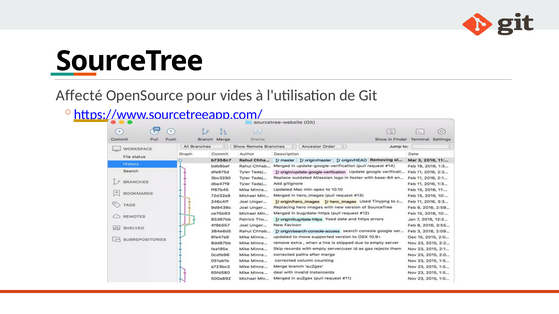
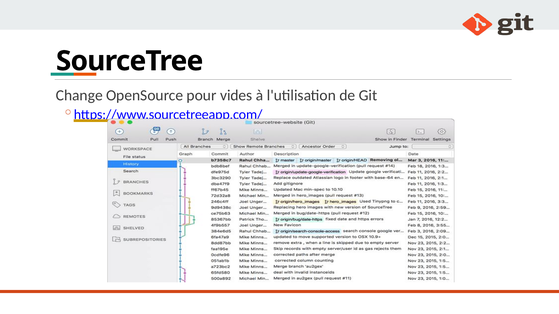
Affecté: Affecté -> Change (79, 96)
